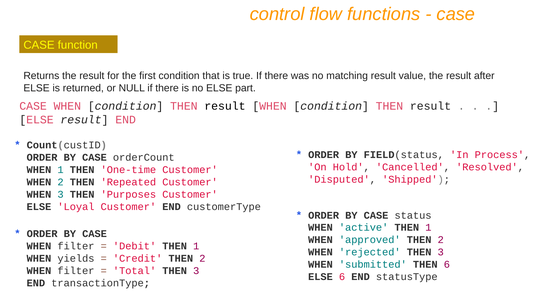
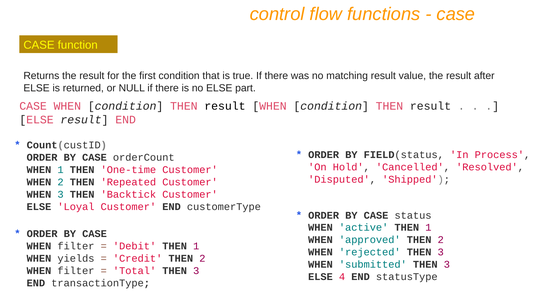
Purposes: Purposes -> Backtick (128, 195)
submitted THEN 6: 6 -> 3 (447, 265)
ELSE 6: 6 -> 4 (342, 277)
